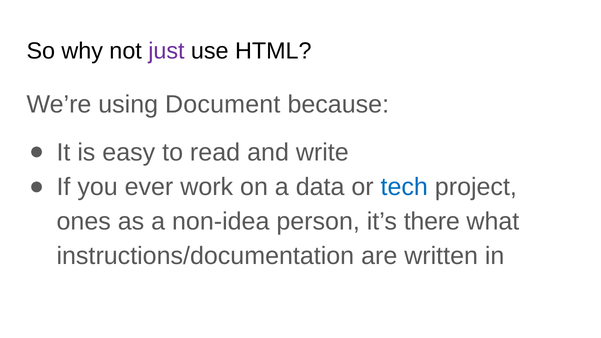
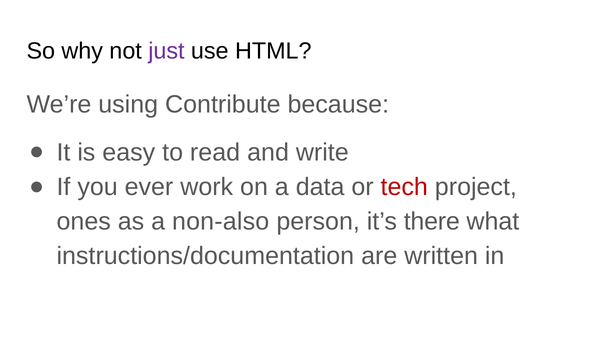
Document: Document -> Contribute (223, 105)
tech colour: blue -> red (404, 187)
non-idea: non-idea -> non-also (221, 222)
